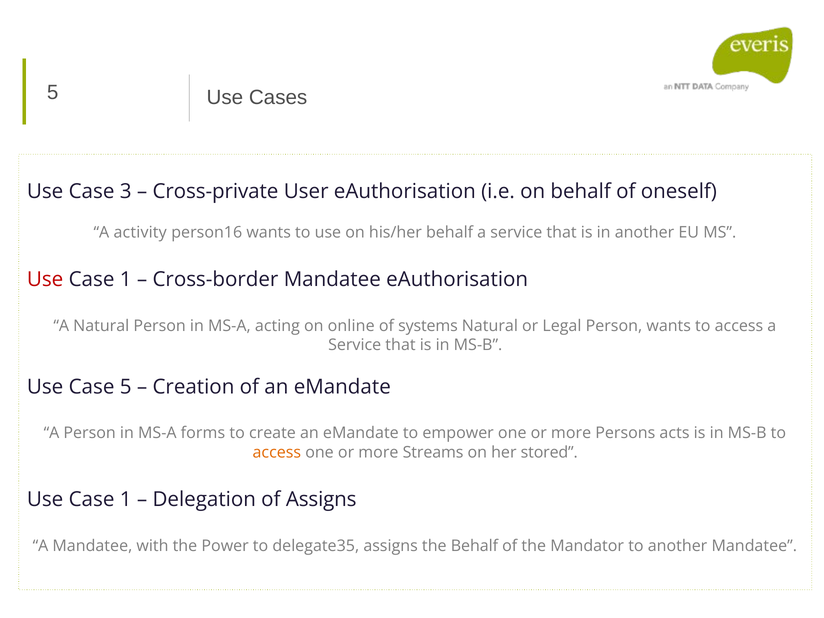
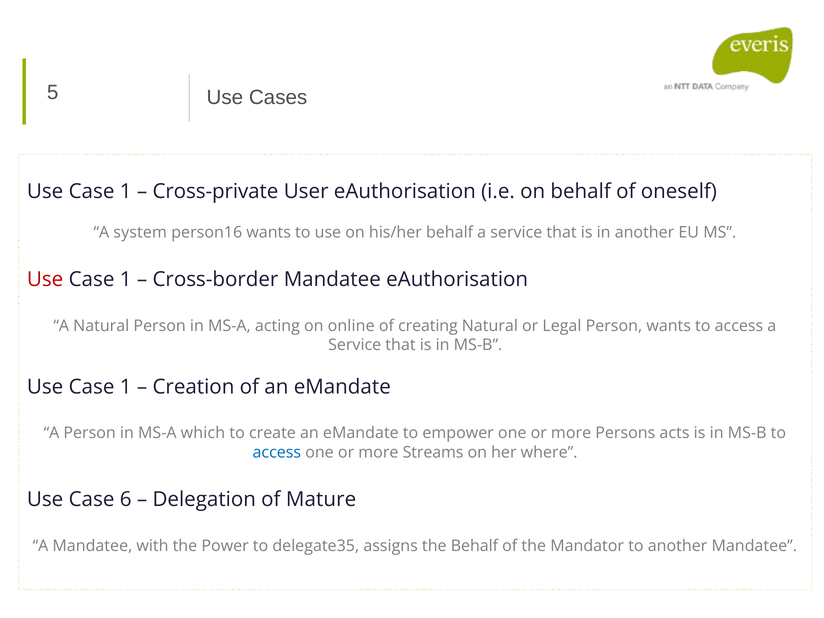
3: 3 -> 1 (126, 192)
activity: activity -> system (140, 233)
systems: systems -> creating (428, 326)
5: 5 -> 1 (126, 387)
forms: forms -> which (203, 433)
access colour: orange -> blue (277, 452)
stored: stored -> where (549, 452)
1: 1 -> 6 (126, 499)
of Assigns: Assigns -> Mature (321, 499)
